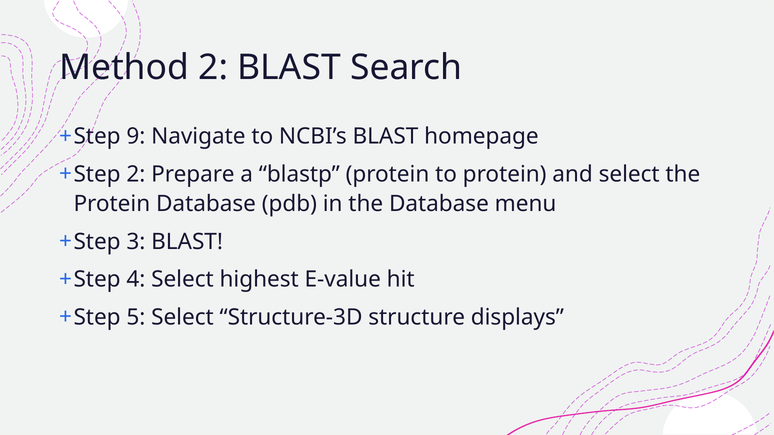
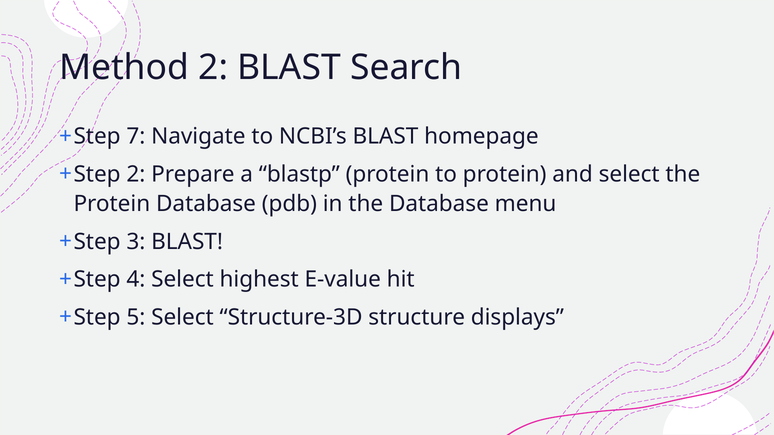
9: 9 -> 7 (136, 137)
